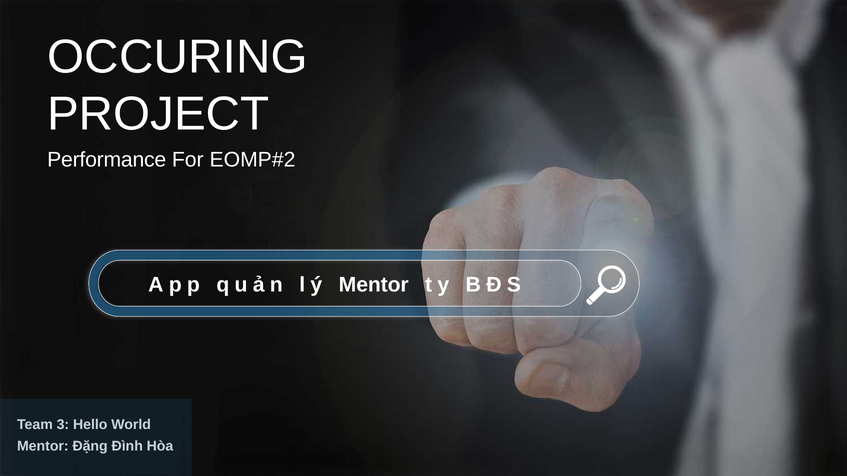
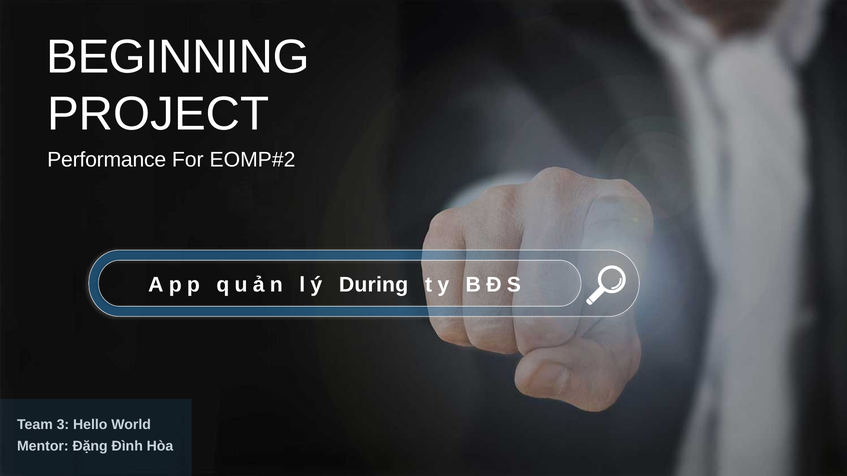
OCCURING: OCCURING -> BEGINNING (178, 57)
Mentor: Mentor -> During (374, 285)
